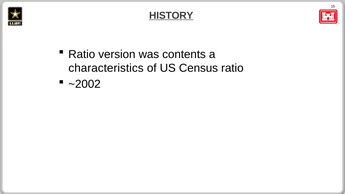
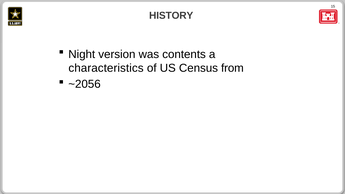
HISTORY underline: present -> none (171, 15)
Ratio: Ratio -> Night (82, 54)
Census ratio: ratio -> from (232, 68)
~2002: ~2002 -> ~2056 (85, 84)
